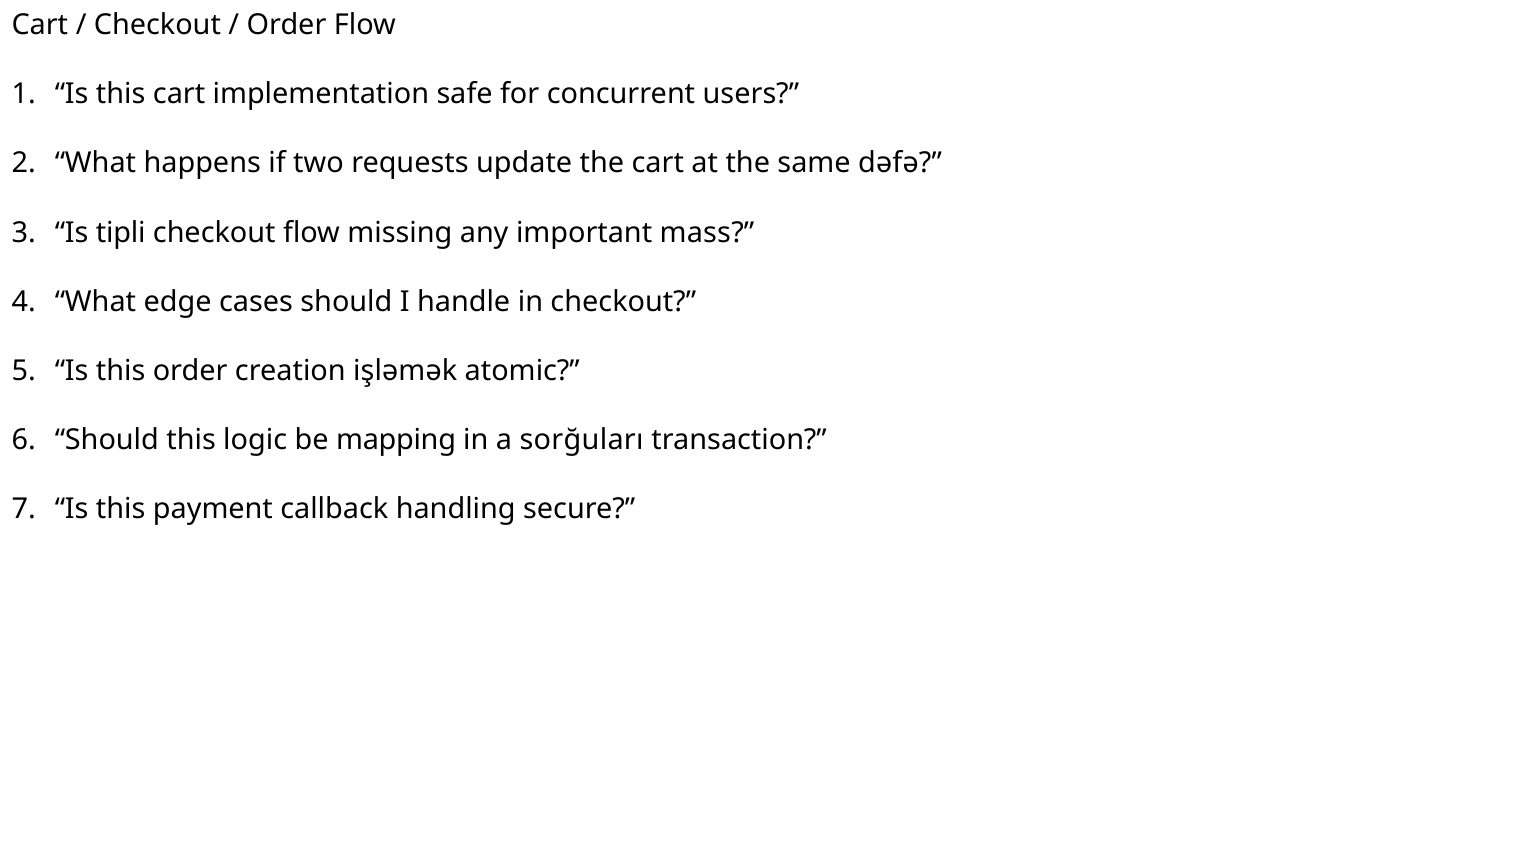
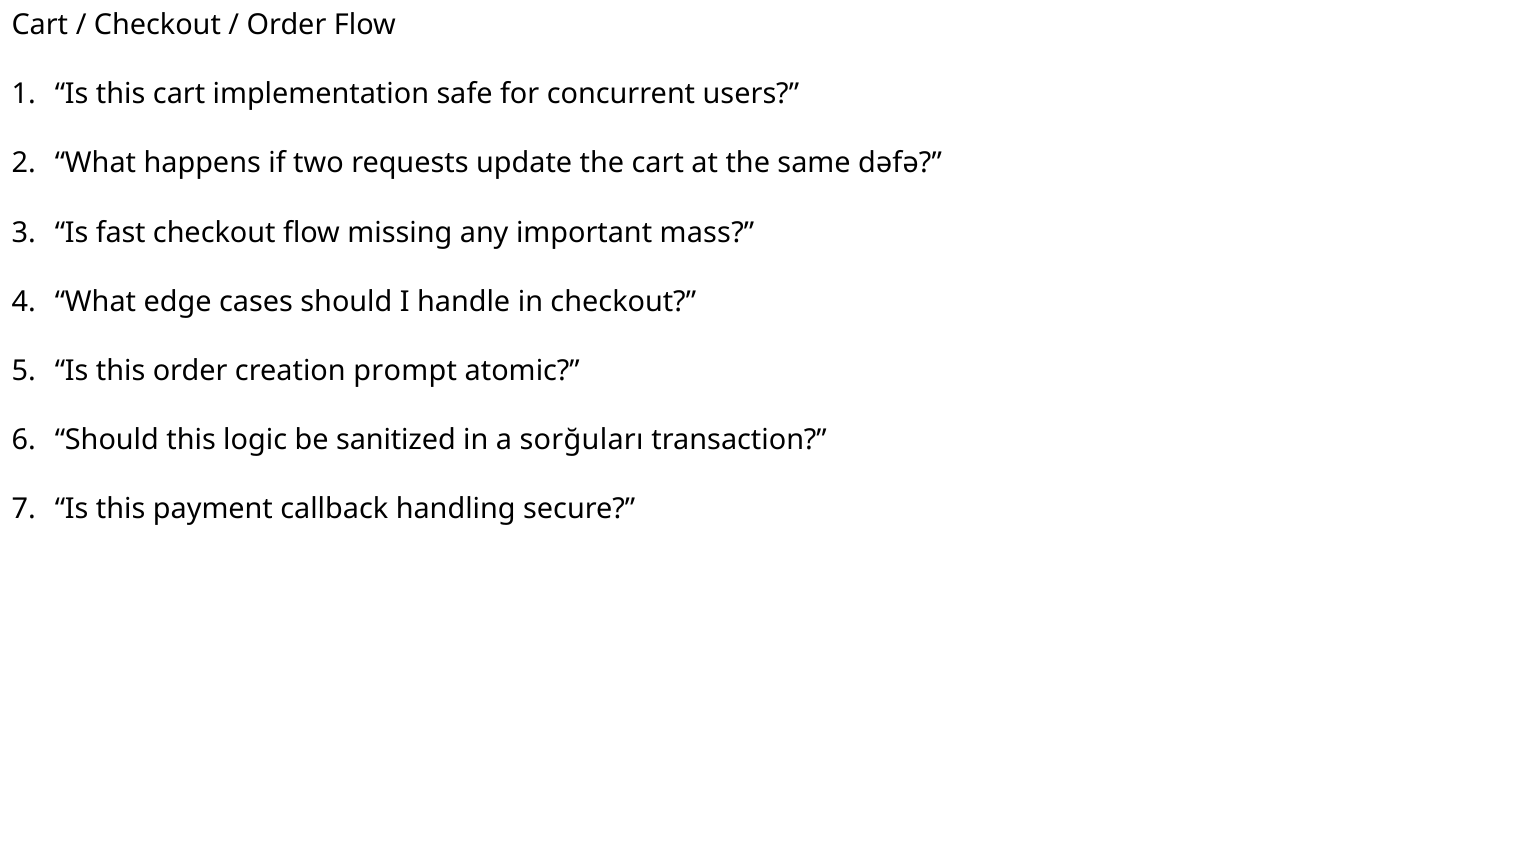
tipli: tipli -> fast (121, 233)
işləmək: işləmək -> prompt (405, 371)
mapping: mapping -> sanitized (396, 440)
